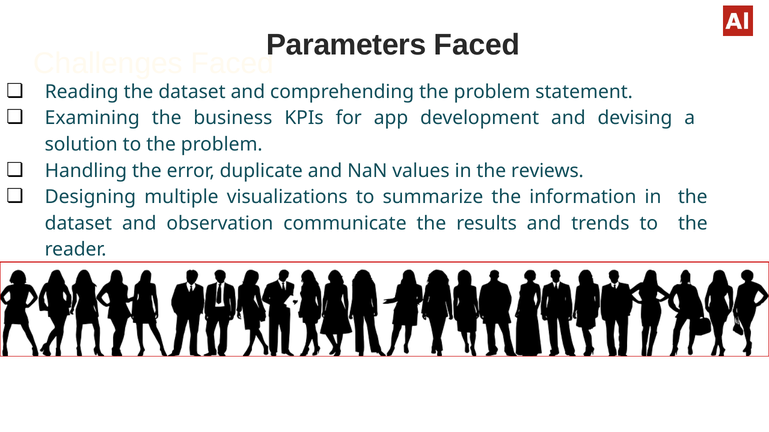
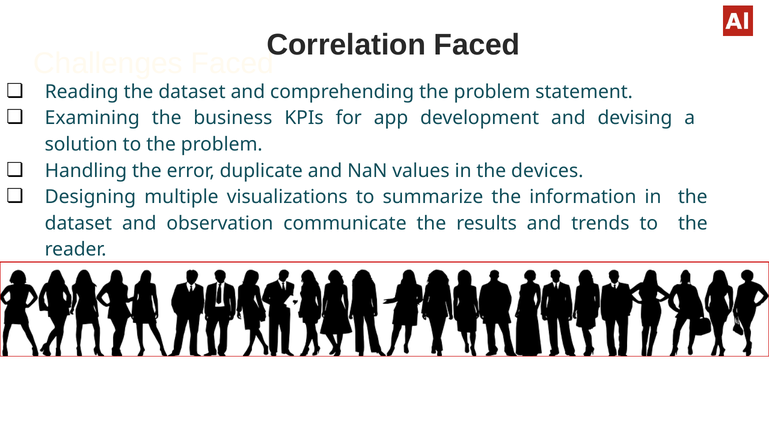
Parameters: Parameters -> Correlation (346, 45)
reviews: reviews -> devices (547, 171)
